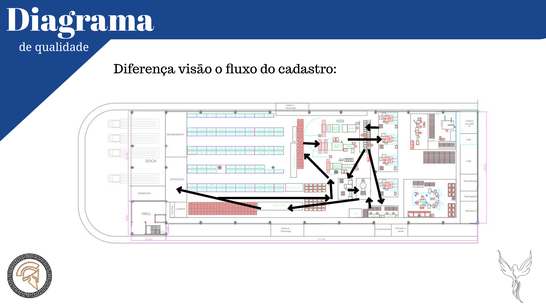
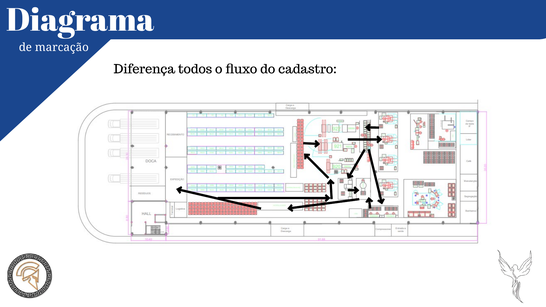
qualidade: qualidade -> marcação (62, 48)
visão: visão -> todos (195, 69)
